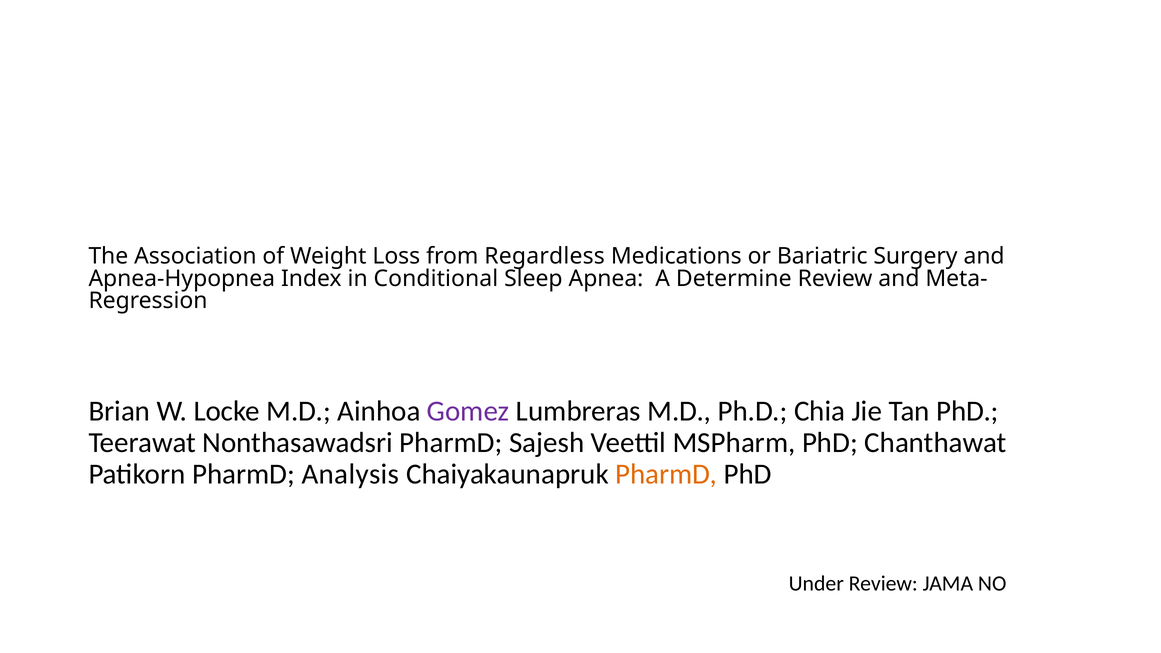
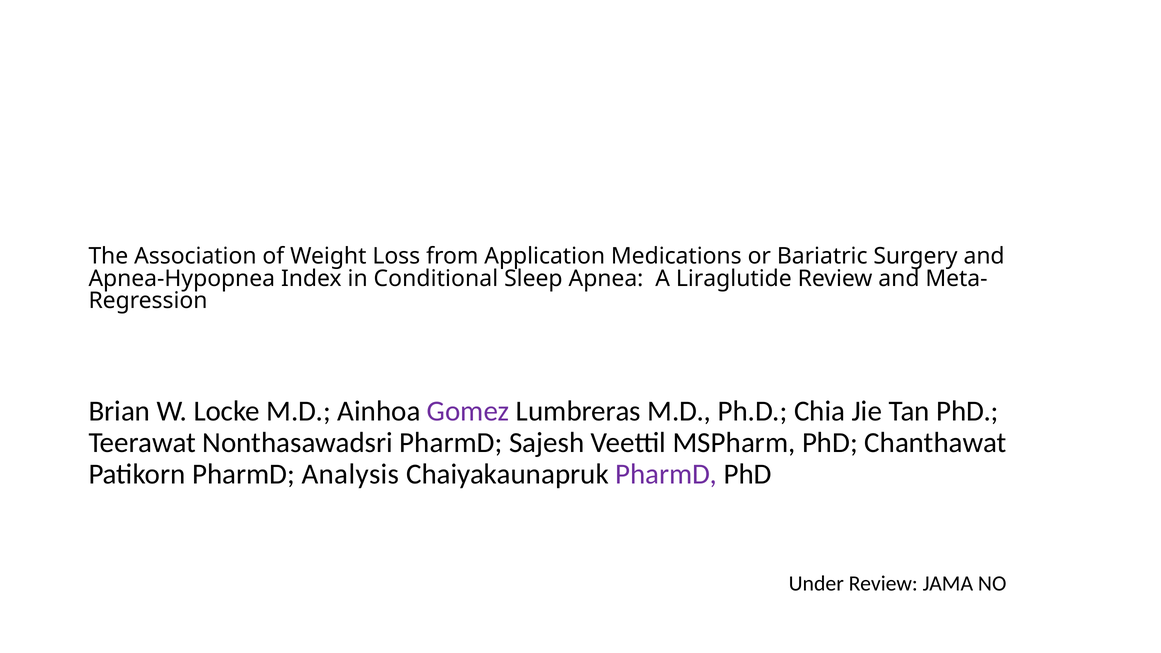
Regardless: Regardless -> Application (545, 256)
Determine: Determine -> Liraglutide (734, 279)
PharmD colour: orange -> purple (666, 474)
